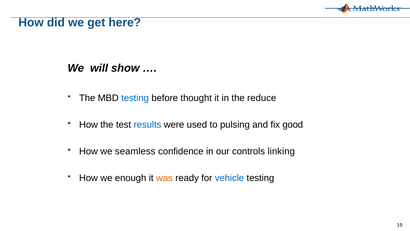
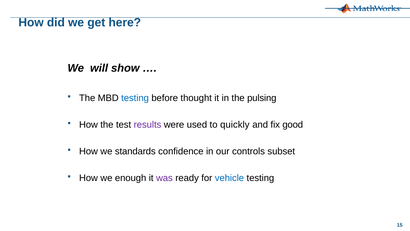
reduce: reduce -> pulsing (262, 98)
results colour: blue -> purple (147, 124)
pulsing: pulsing -> quickly (235, 124)
seamless: seamless -> standards (135, 151)
linking: linking -> subset (281, 151)
was colour: orange -> purple (164, 178)
